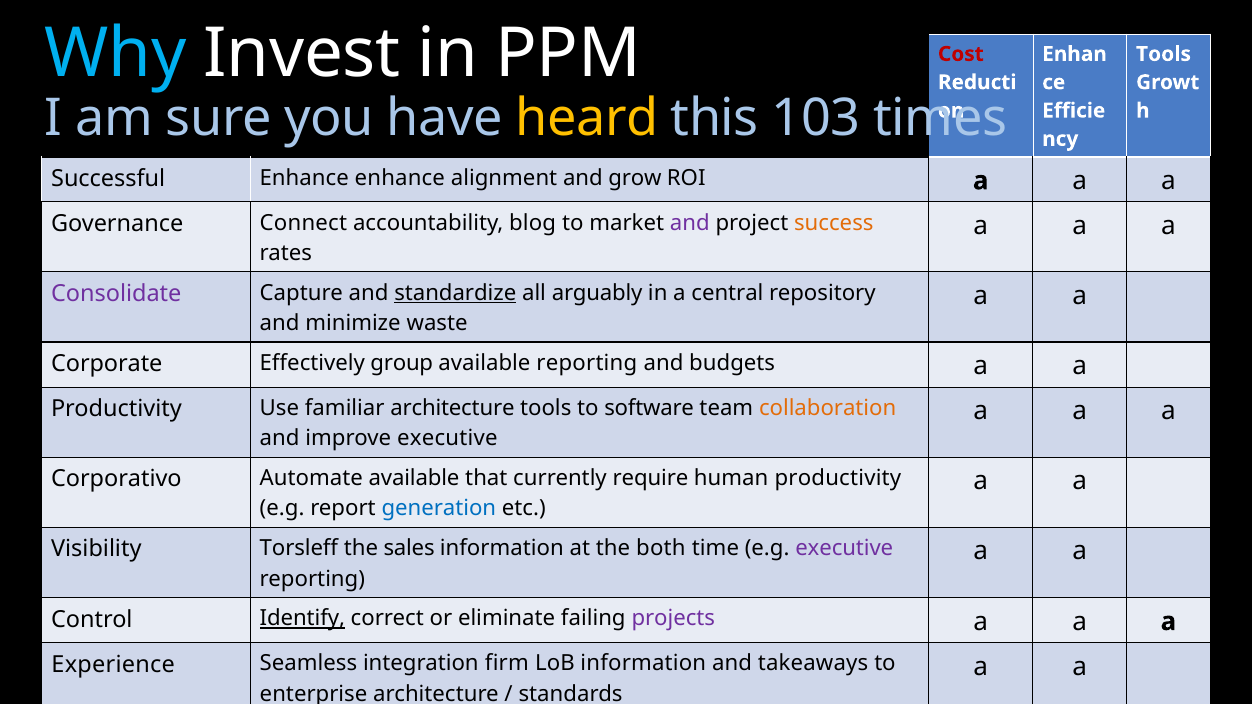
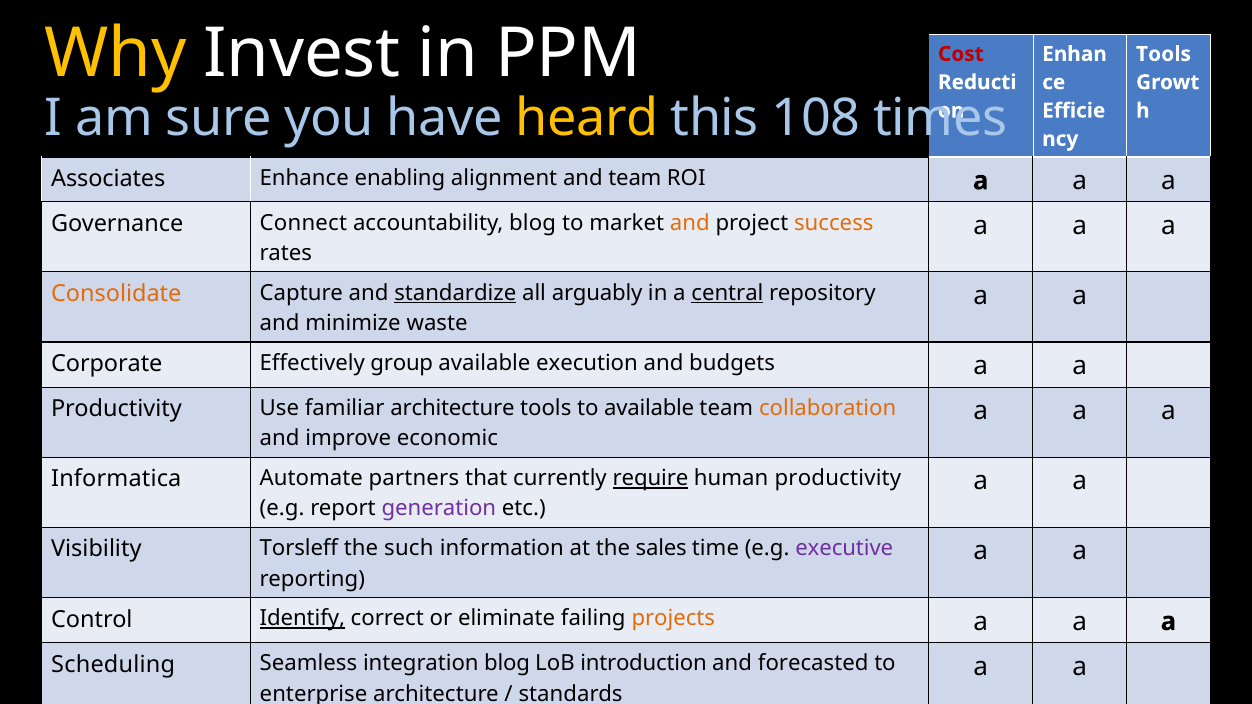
Why colour: light blue -> yellow (116, 54)
103: 103 -> 108 (816, 118)
Successful: Successful -> Associates (108, 179)
Enhance enhance: enhance -> enabling (400, 178)
and grow: grow -> team (635, 178)
and colour: purple -> orange (690, 223)
Consolidate colour: purple -> orange (116, 294)
central underline: none -> present (727, 293)
available reporting: reporting -> execution (587, 363)
to software: software -> available (649, 408)
improve executive: executive -> economic (447, 439)
Corporativo: Corporativo -> Informatica (116, 479)
Automate available: available -> partners (414, 479)
require underline: none -> present (650, 479)
generation colour: blue -> purple (439, 509)
sales: sales -> such (409, 549)
both: both -> sales (661, 549)
projects colour: purple -> orange (673, 619)
Experience: Experience -> Scheduling (113, 665)
integration firm: firm -> blog (507, 664)
LoB information: information -> introduction (644, 664)
takeaways: takeaways -> forecasted (813, 664)
